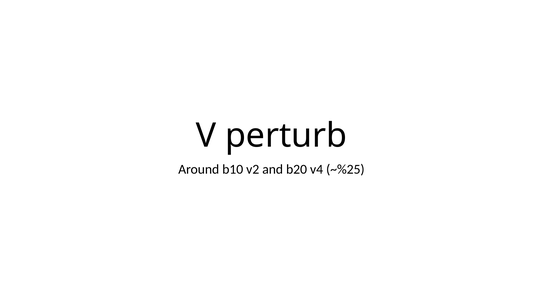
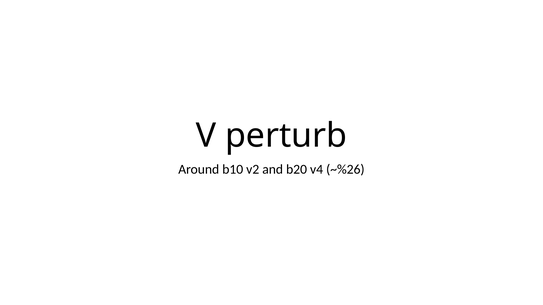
~%25: ~%25 -> ~%26 (345, 170)
